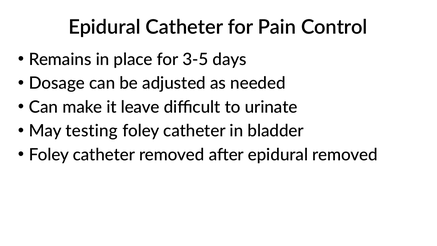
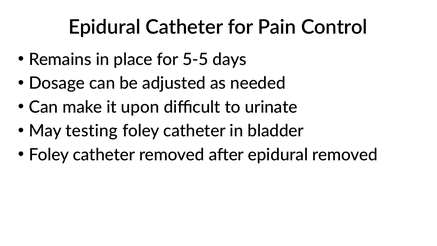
3-5: 3-5 -> 5-5 (195, 59)
leave: leave -> upon (140, 107)
